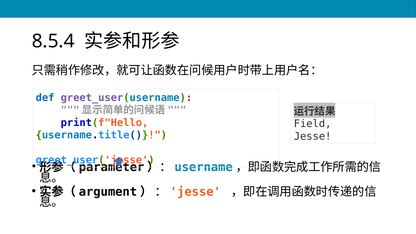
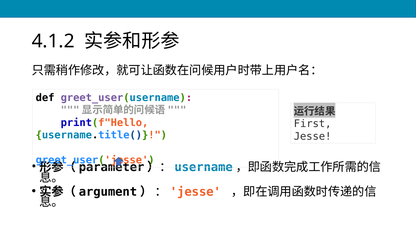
8.5.4: 8.5.4 -> 4.1.2 (53, 41)
def colour: blue -> black (45, 98)
Field: Field -> First (313, 124)
